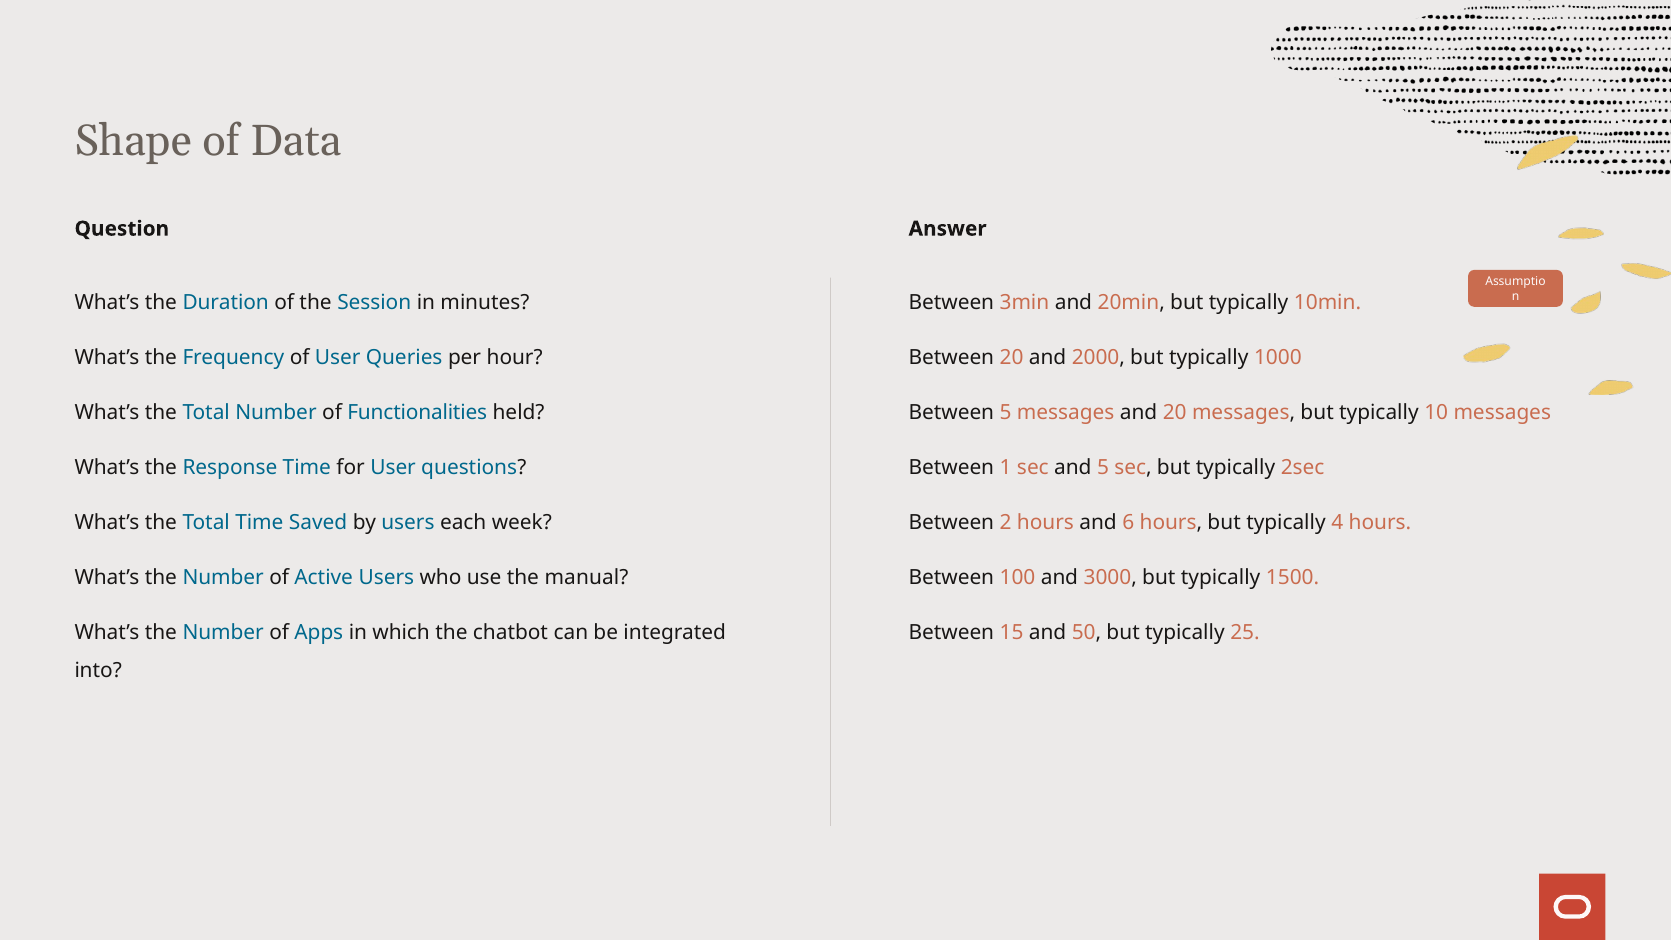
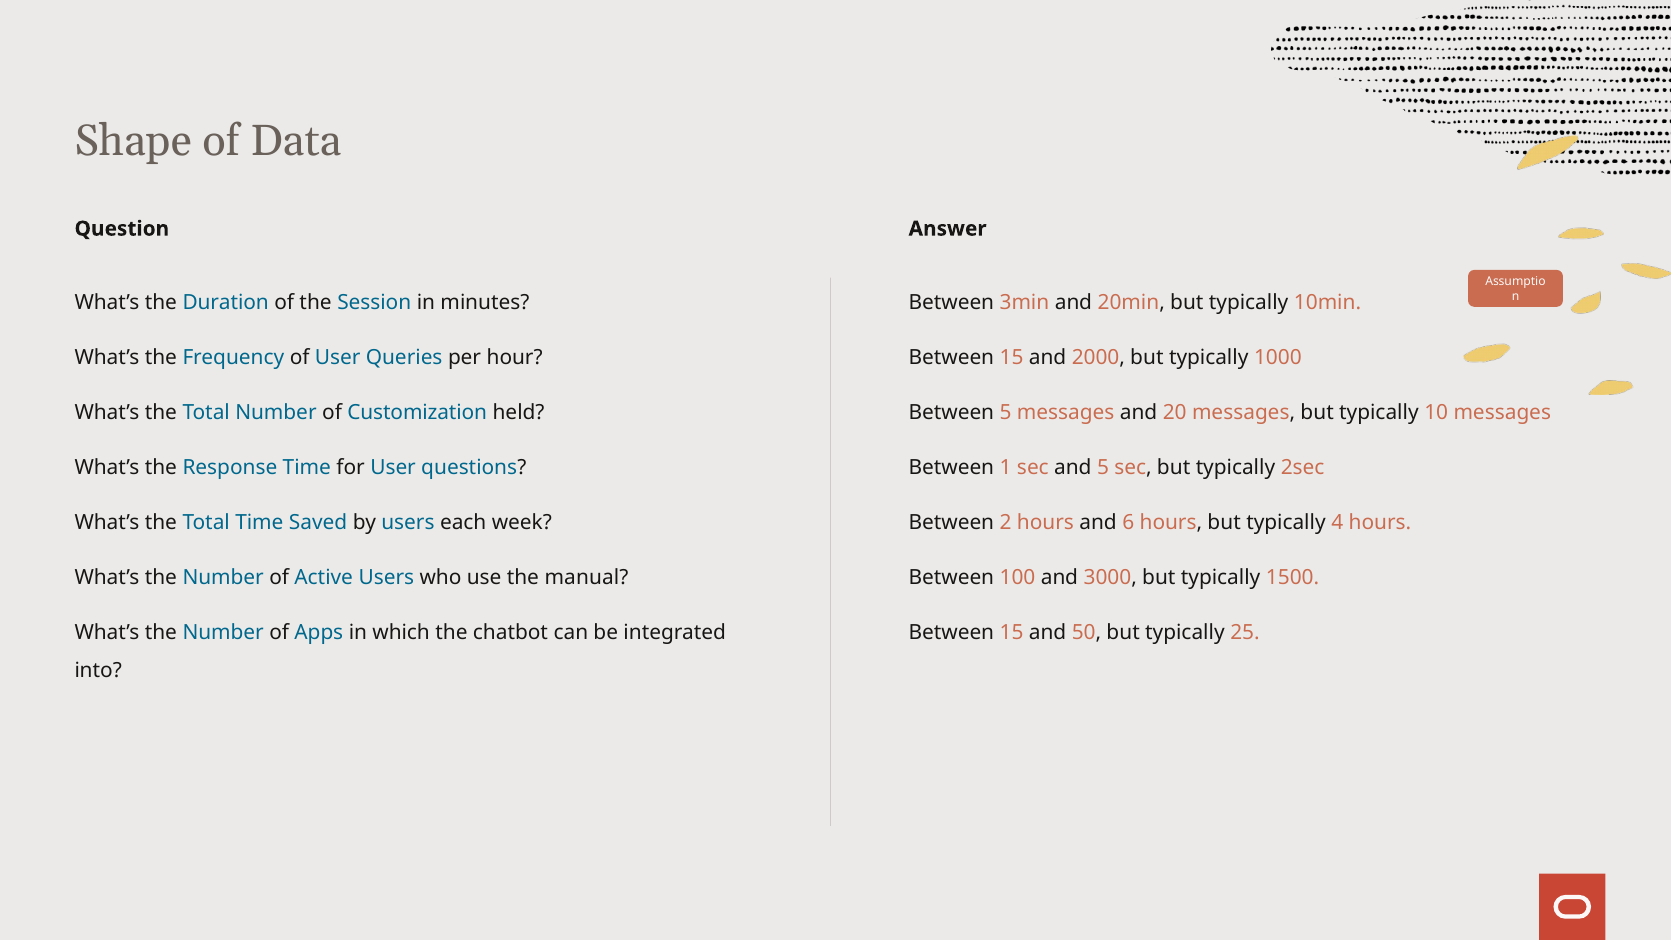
20: 20 -> 15 (1012, 358)
Functionalities: Functionalities -> Customization (417, 413)
